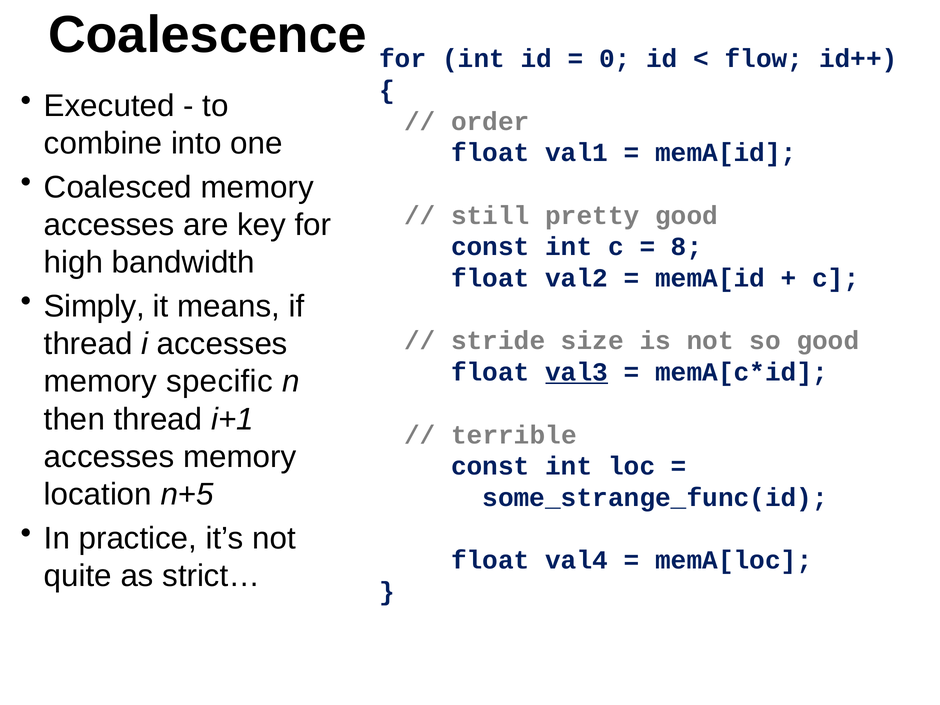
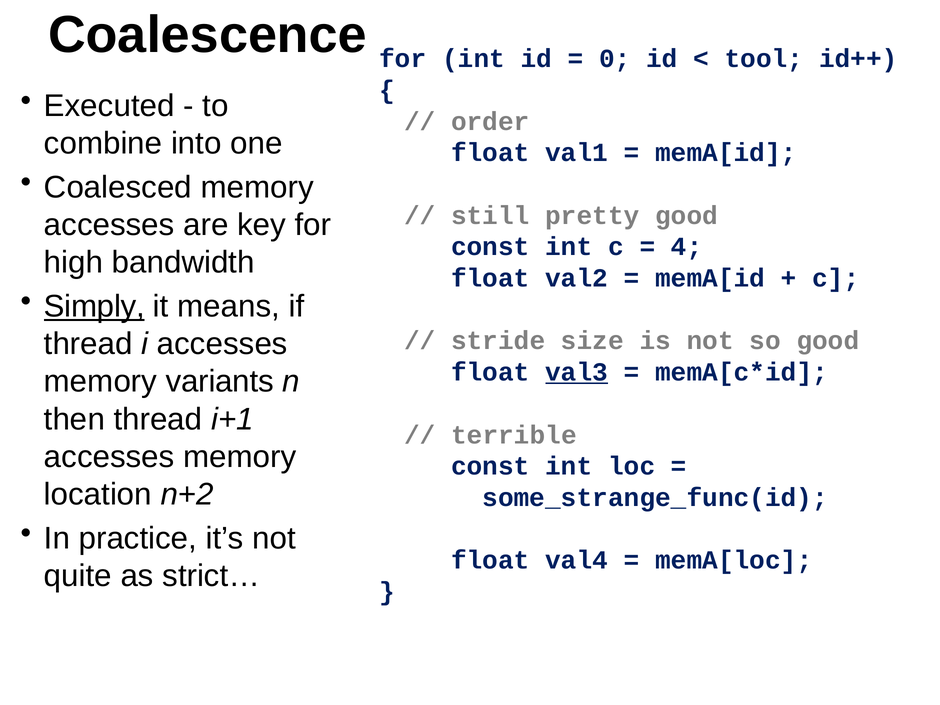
flow: flow -> tool (764, 59)
8: 8 -> 4 (687, 247)
Simply underline: none -> present (94, 306)
specific: specific -> variants (220, 382)
n+5: n+5 -> n+2 (187, 494)
